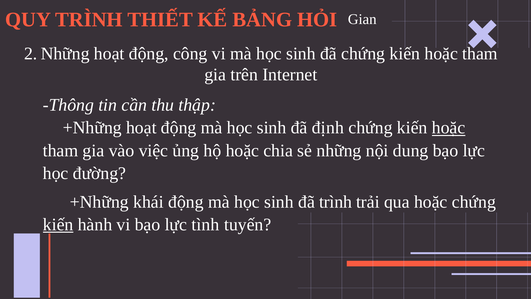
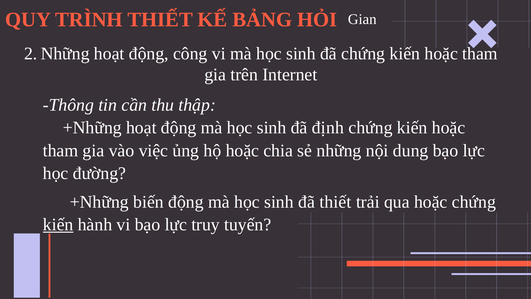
hoặc underline: present -> none (449, 128)
khái: khái -> biến (148, 202)
đã trình: trình -> thiết (335, 202)
tình: tình -> truy (206, 224)
